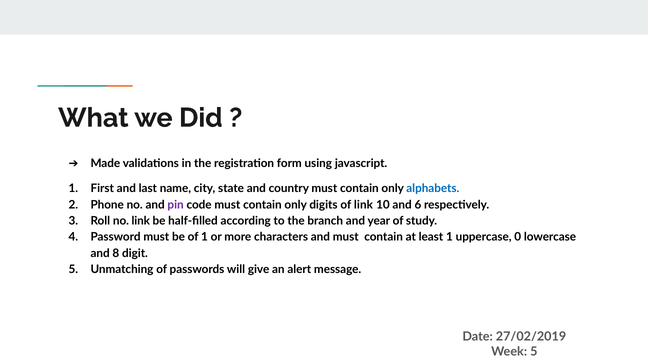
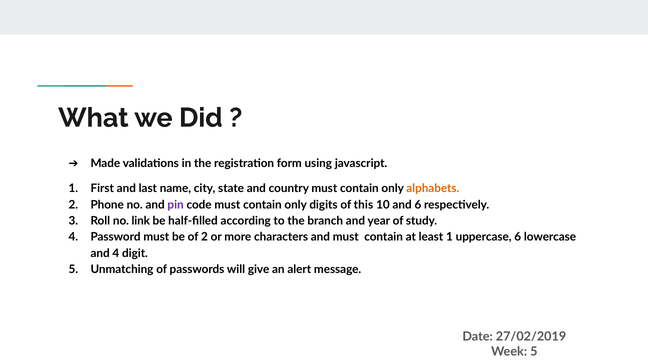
alphabets colour: blue -> orange (433, 189)
of link: link -> this (363, 205)
of 1: 1 -> 2 (205, 237)
uppercase 0: 0 -> 6 (518, 237)
and 8: 8 -> 4 (116, 253)
